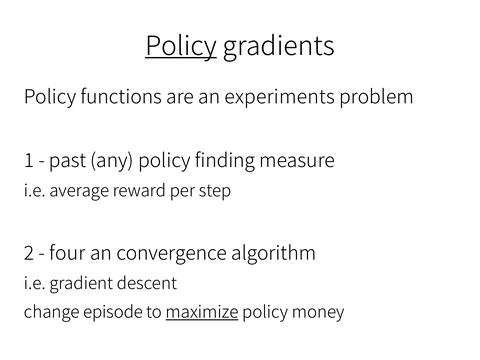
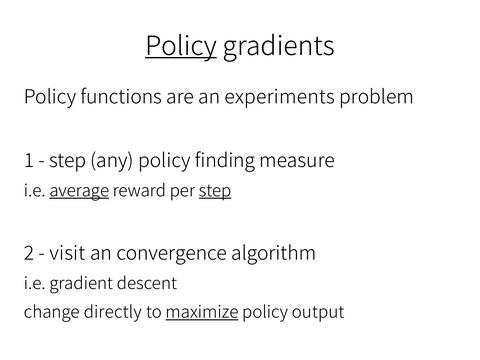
past: past -> step (68, 161)
average underline: none -> present (79, 191)
step underline: none -> present (215, 191)
four: four -> visit (67, 253)
episode: episode -> directly (113, 312)
money: money -> output (318, 312)
